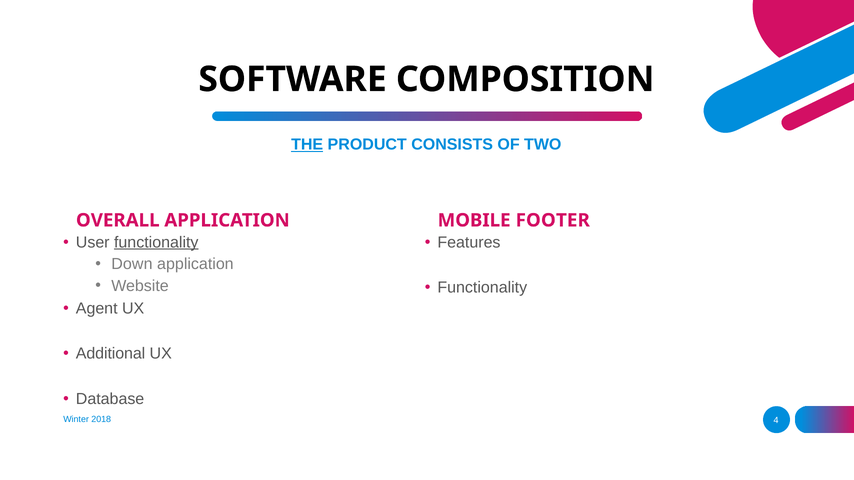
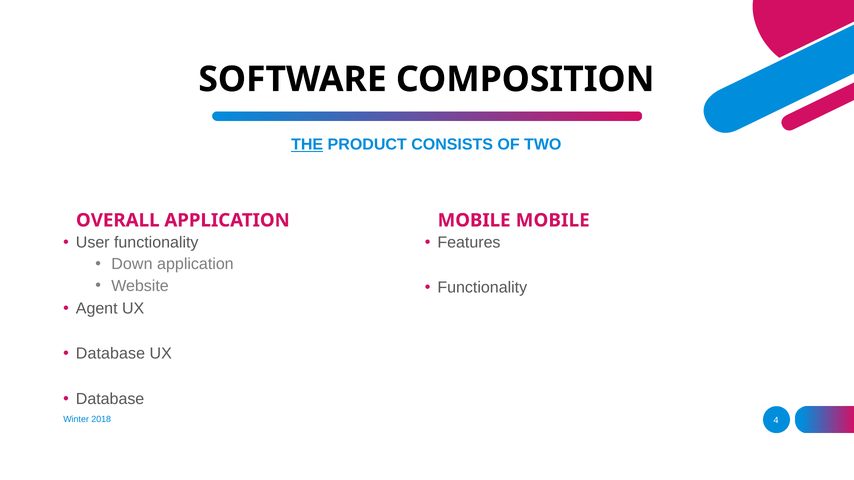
MOBILE FOOTER: FOOTER -> MOBILE (553, 220)
functionality underline: present -> none (156, 243)
Additional: Additional -> Database (110, 354)
